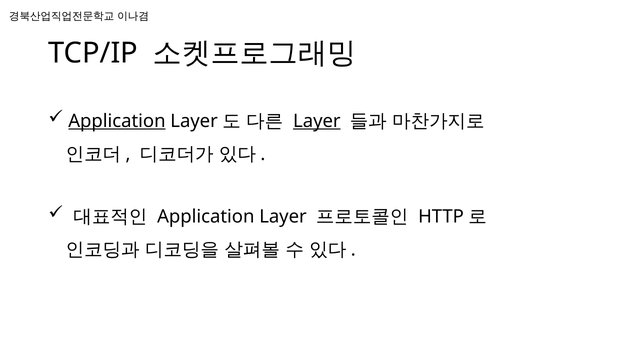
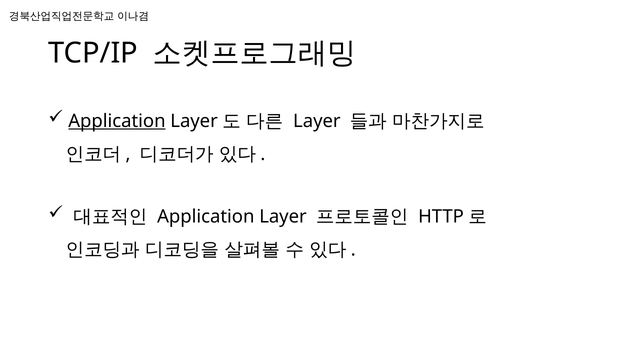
Layer underline: present -> none (317, 121)
